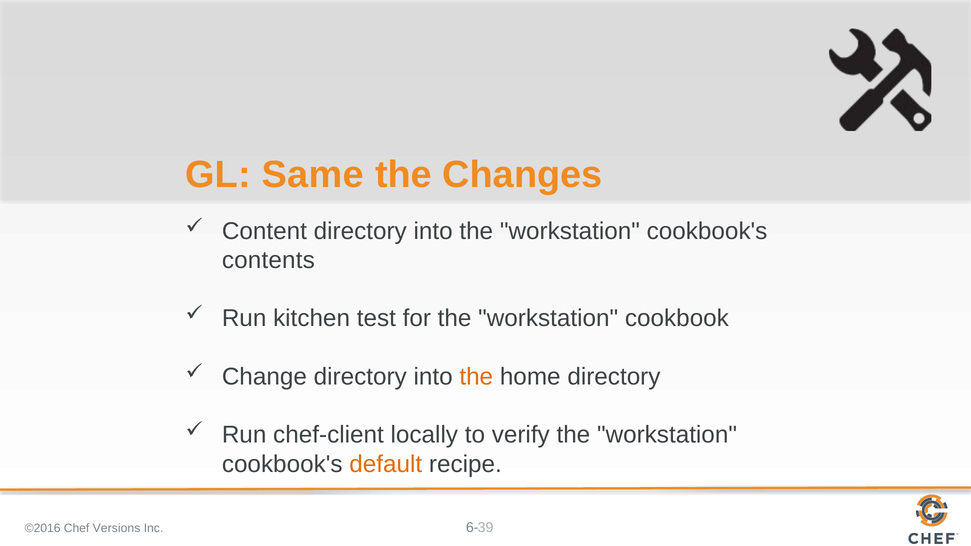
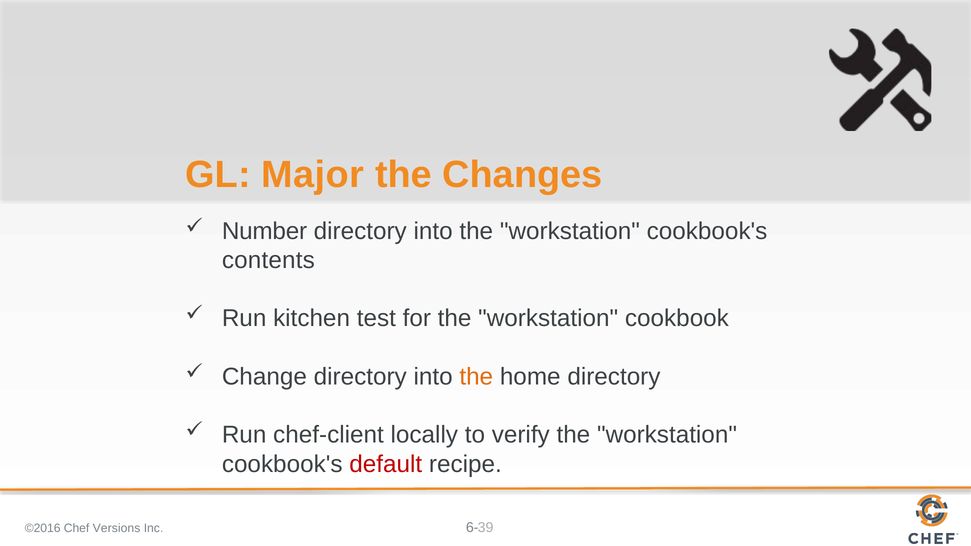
Same: Same -> Major (313, 175)
Content: Content -> Number (265, 231)
default colour: orange -> red (386, 464)
